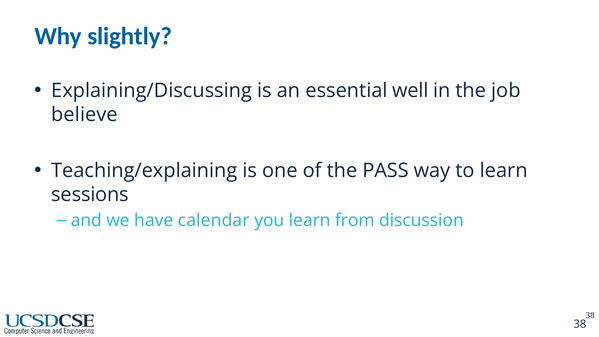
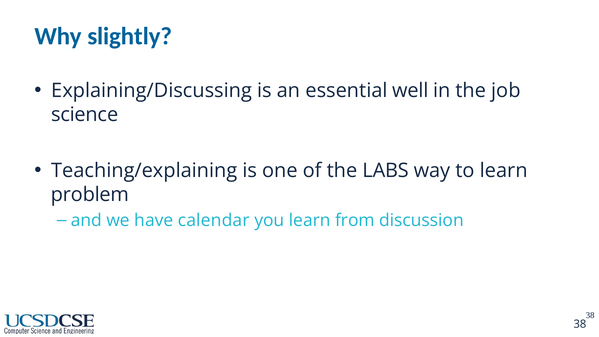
believe: believe -> science (85, 114)
PASS: PASS -> LABS (386, 170)
sessions: sessions -> problem (90, 194)
